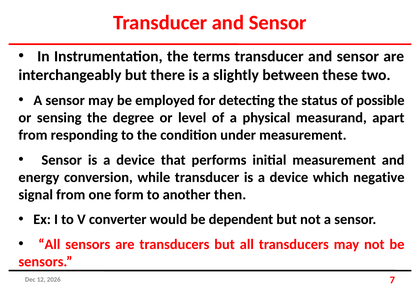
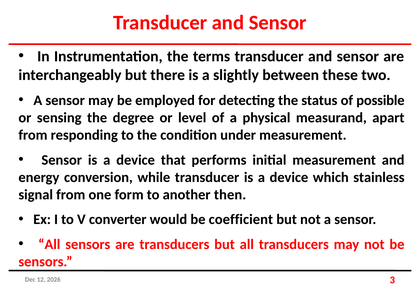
negative: negative -> stainless (379, 177)
dependent: dependent -> coefficient (241, 219)
7: 7 -> 3 (392, 280)
